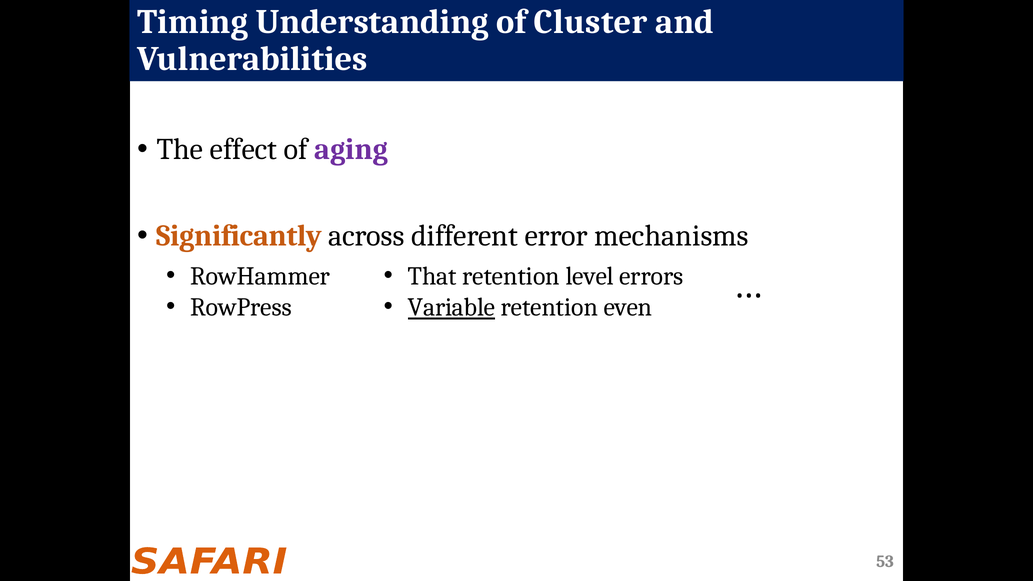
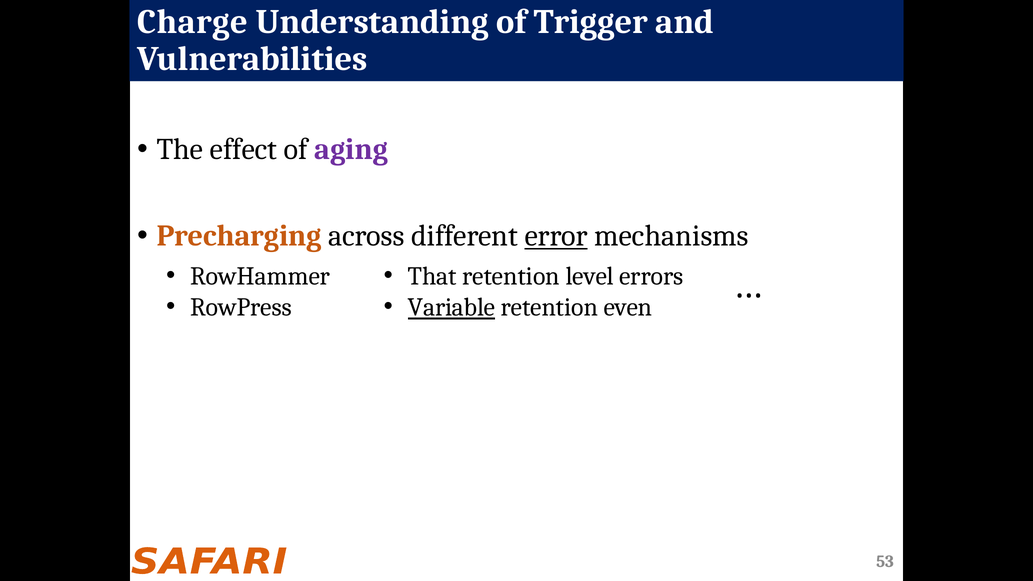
Timing: Timing -> Charge (193, 22)
Cluster: Cluster -> Trigger (591, 22)
Significantly: Significantly -> Precharging (239, 236)
error underline: none -> present (556, 236)
